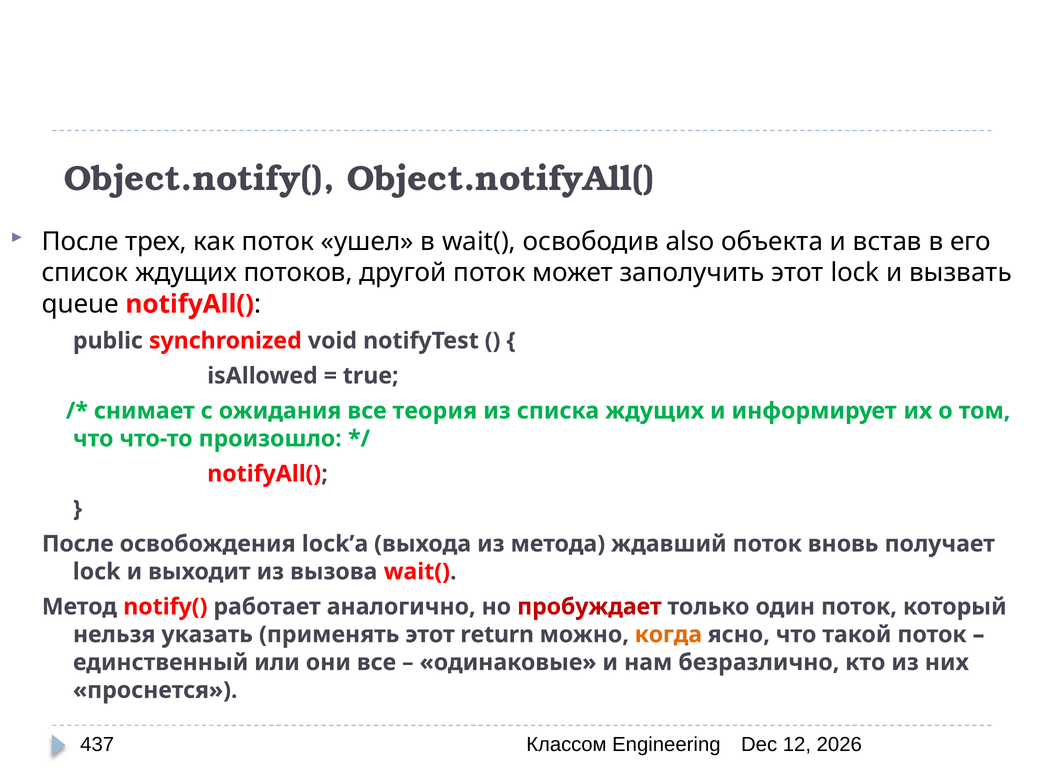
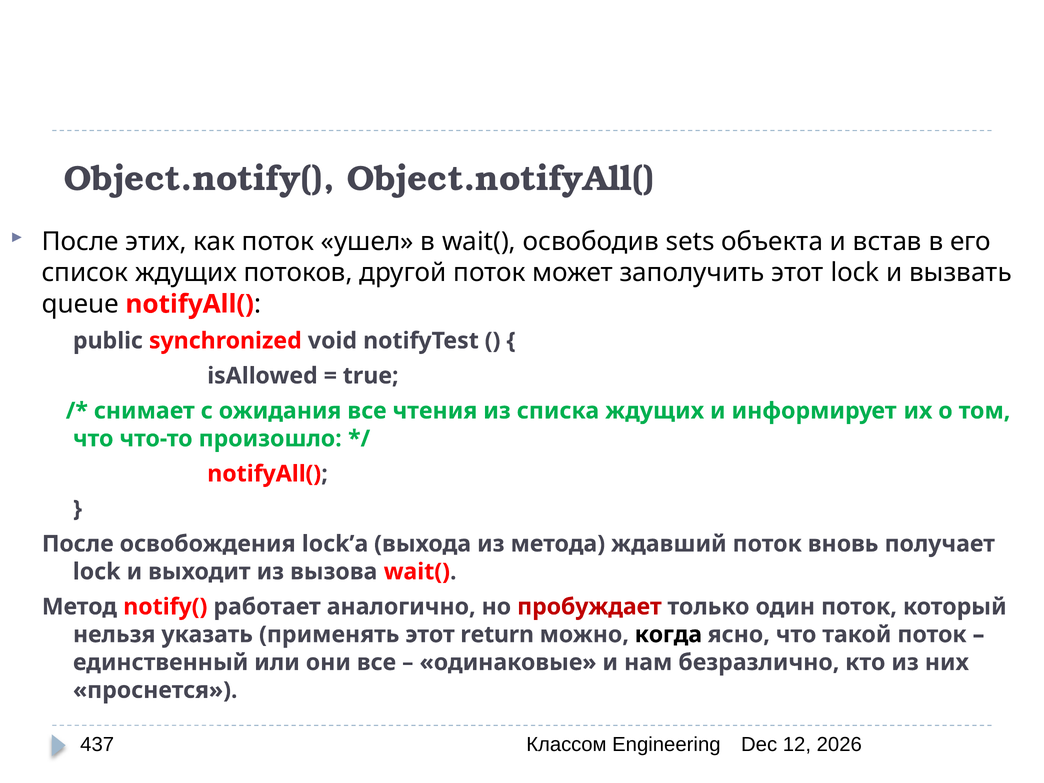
трех: трех -> этих (156, 241)
also: also -> sets (690, 241)
теория: теория -> чтения (435, 411)
когда colour: orange -> black (668, 635)
